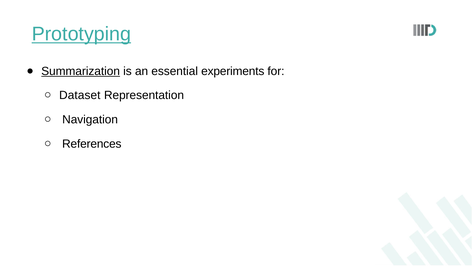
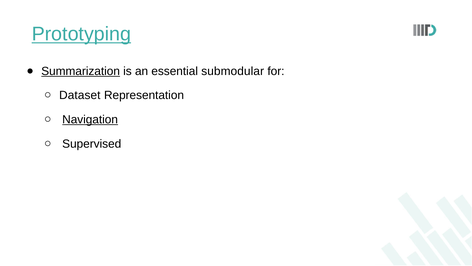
experiments: experiments -> submodular (233, 71)
Navigation underline: none -> present (90, 119)
References: References -> Supervised (92, 144)
